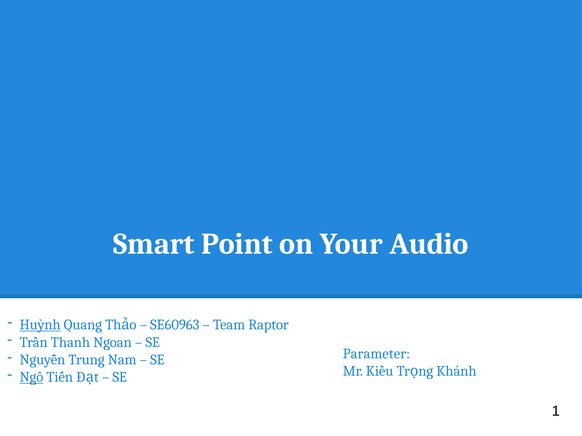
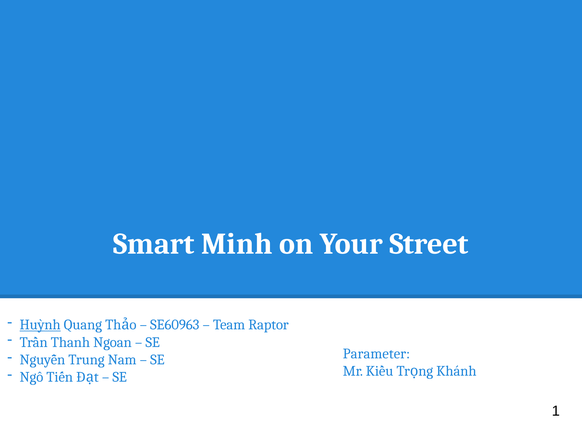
Point: Point -> Minh (237, 244)
Audio: Audio -> Street (429, 244)
Ngô underline: present -> none (31, 378)
